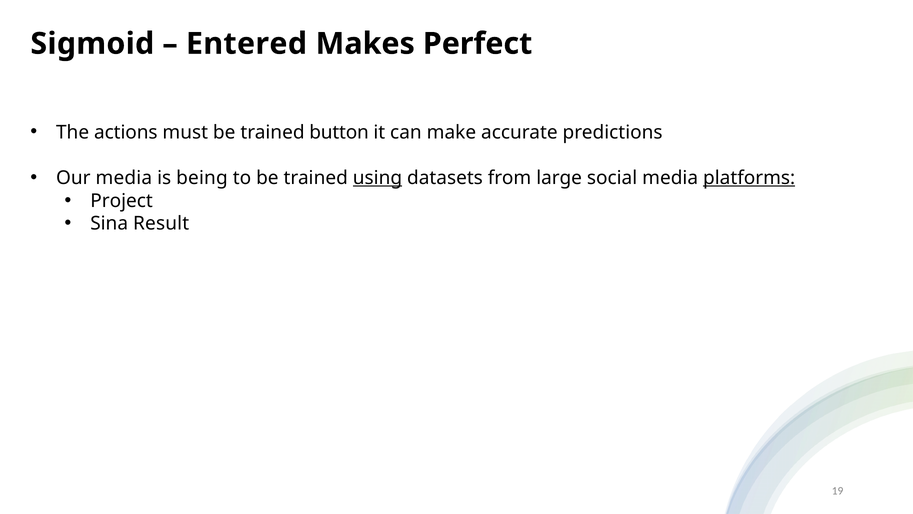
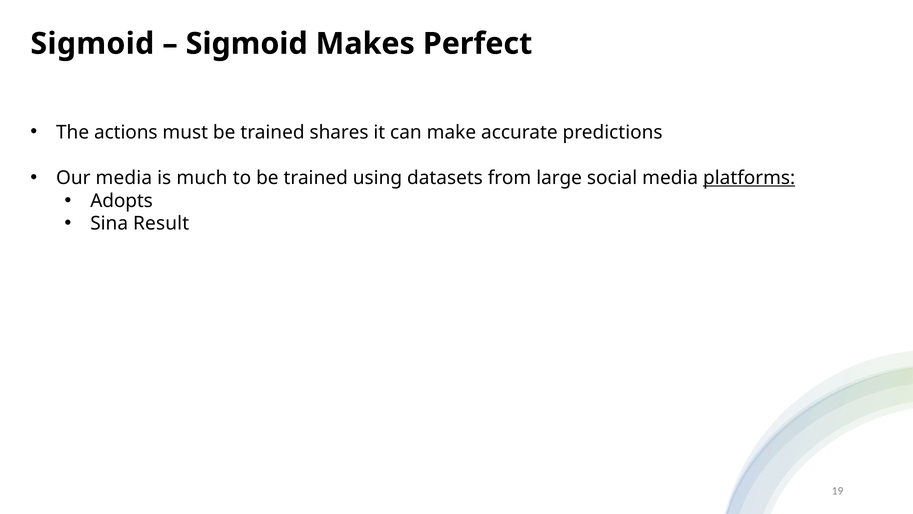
Entered: Entered -> Sigmoid (247, 44)
button: button -> shares (339, 132)
being: being -> much (202, 178)
using underline: present -> none (377, 178)
Project: Project -> Adopts (122, 201)
